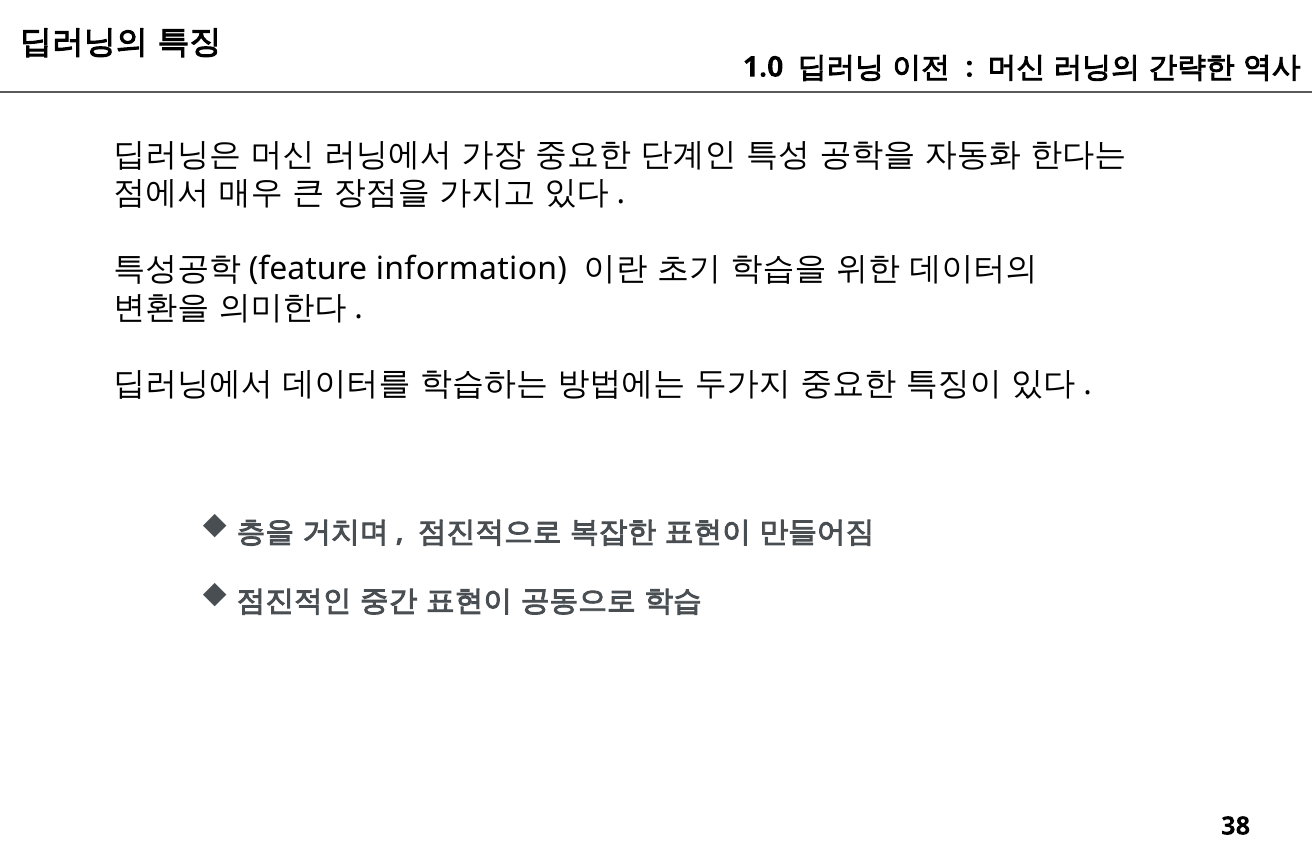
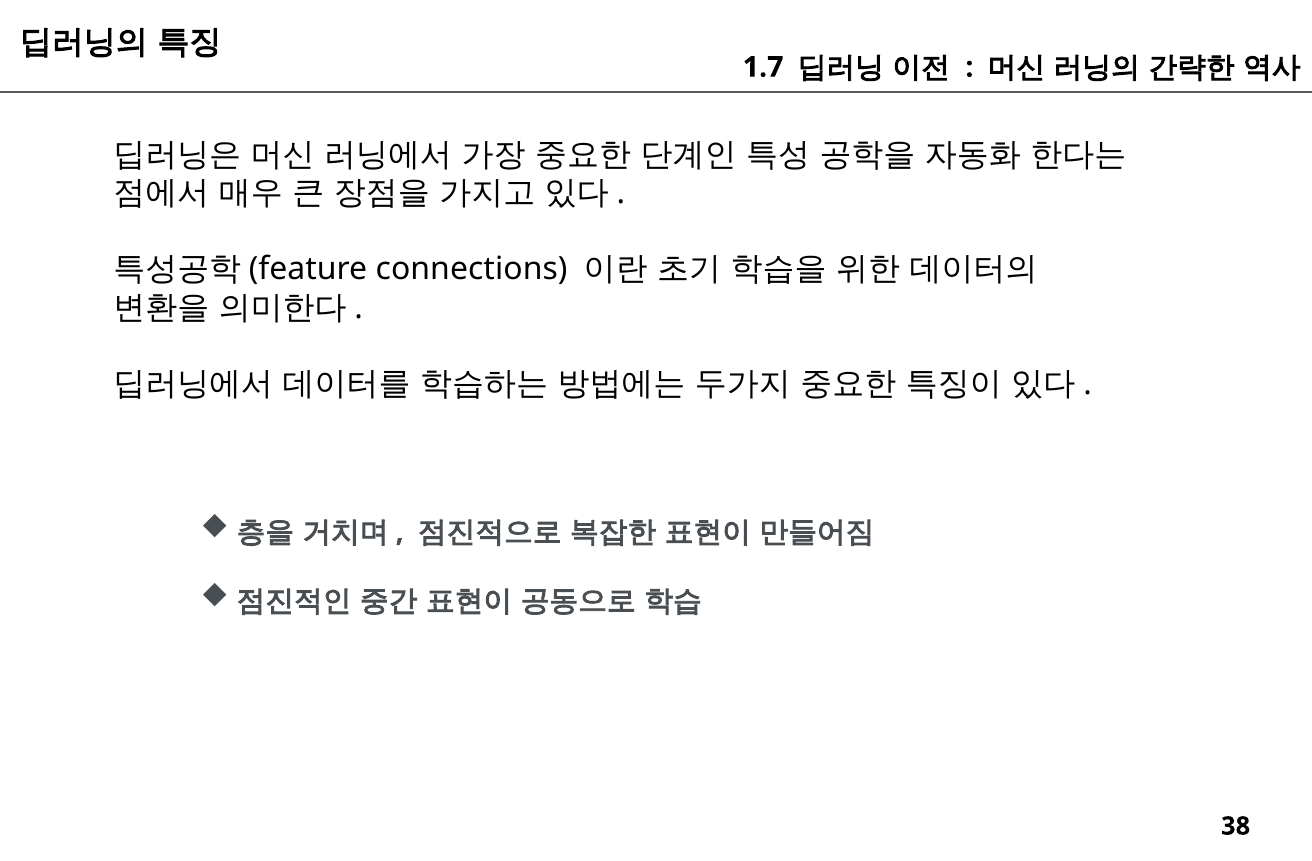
1.0: 1.0 -> 1.7 (763, 67)
information: information -> connections (472, 270)
